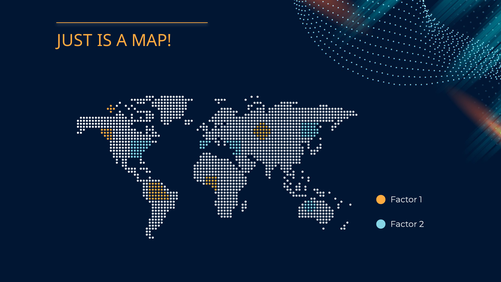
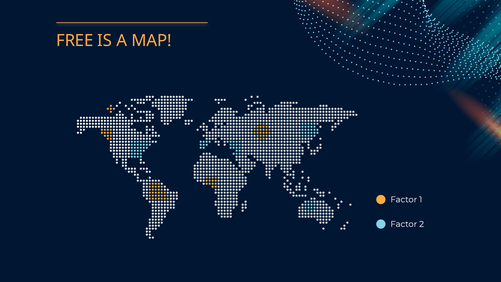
JUST: JUST -> FREE (75, 41)
